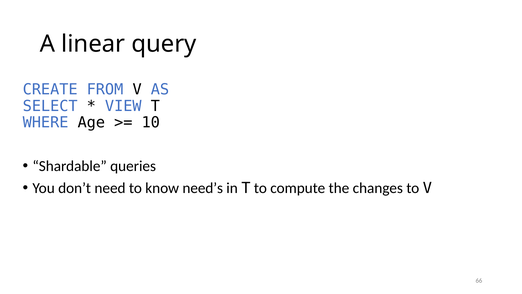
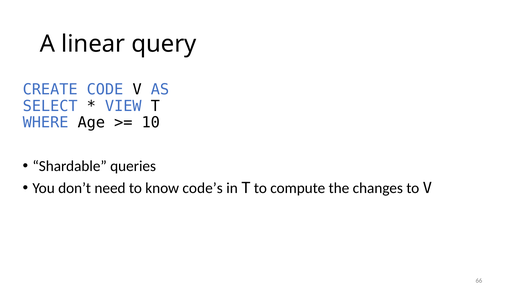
FROM: FROM -> CODE (105, 89)
need’s: need’s -> code’s (203, 188)
